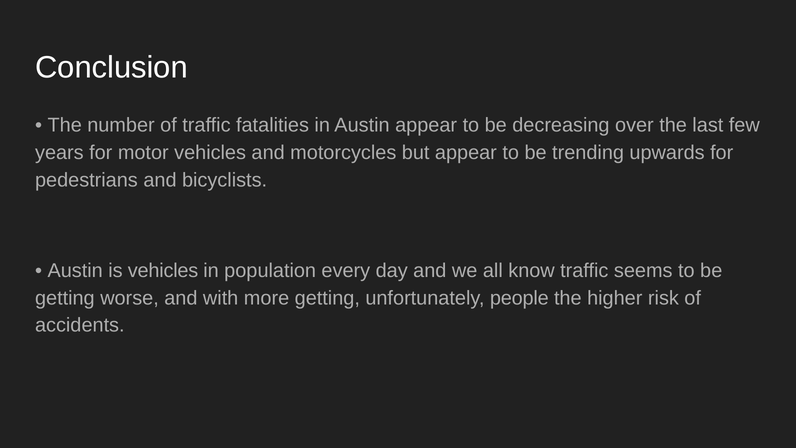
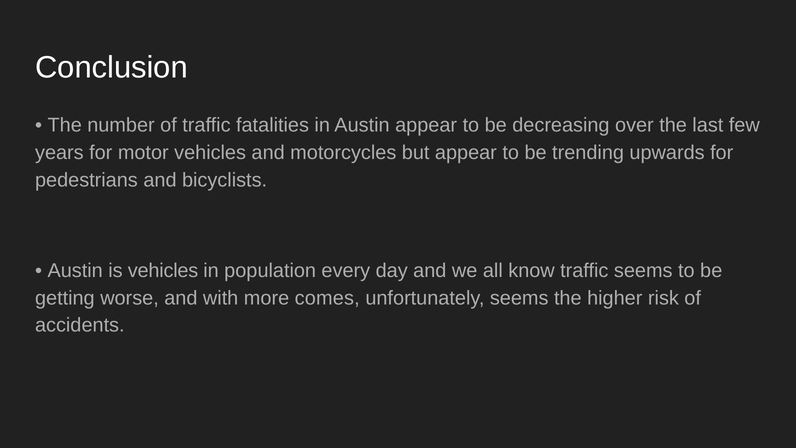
more getting: getting -> comes (327, 298)
unfortunately people: people -> seems (519, 298)
